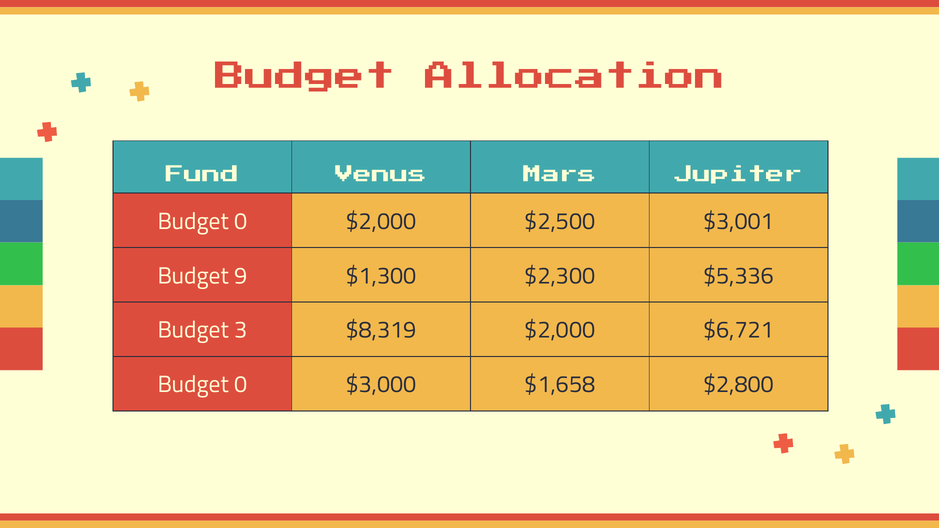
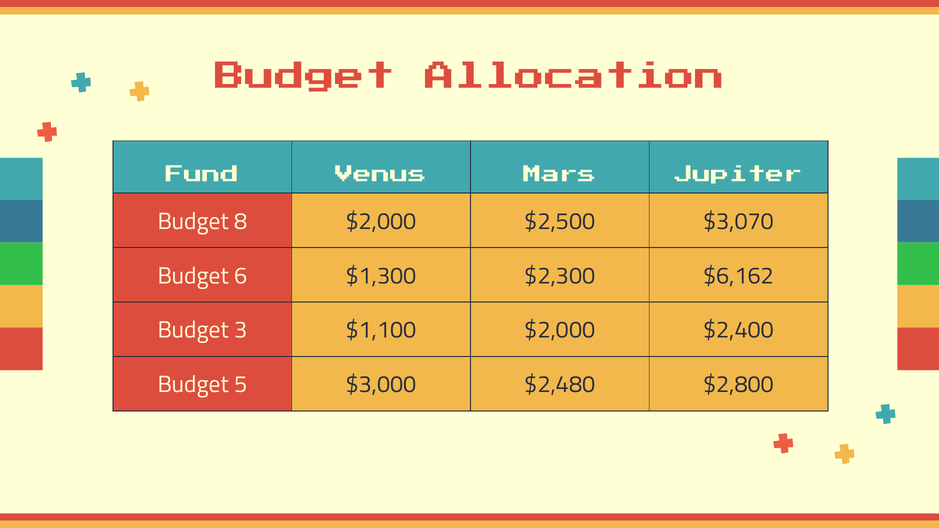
0: 0 -> 8 (241, 221)
$3,001: $3,001 -> $3,070 (739, 221)
9: 9 -> 6 (241, 276)
$5,336: $5,336 -> $6,162 (739, 276)
$8,319: $8,319 -> $1,100 (381, 330)
$6,721: $6,721 -> $2,400 (739, 330)
0: 0 -> 5 (241, 385)
$1,658: $1,658 -> $2,480 (560, 385)
